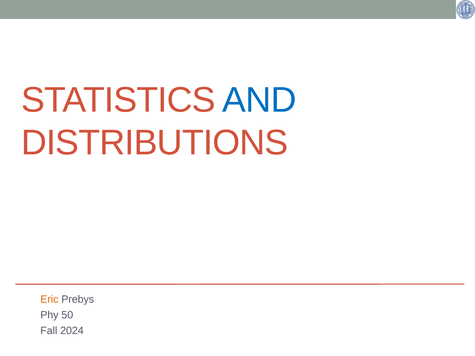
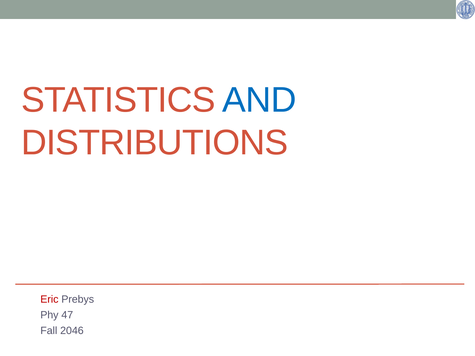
Eric colour: orange -> red (49, 299)
50: 50 -> 47 (67, 315)
2024: 2024 -> 2046 (72, 331)
